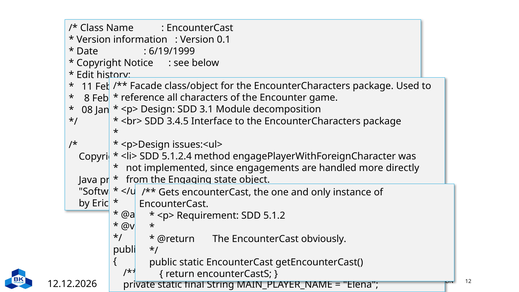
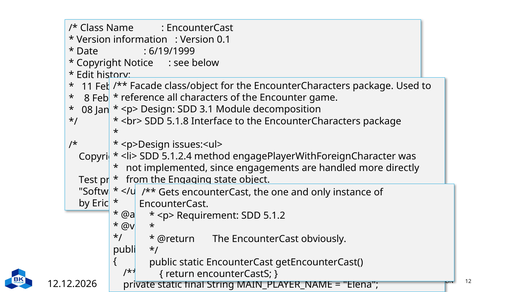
3.4.5: 3.4.5 -> 5.1.8 (178, 121)
Java: Java -> Test (88, 180)
